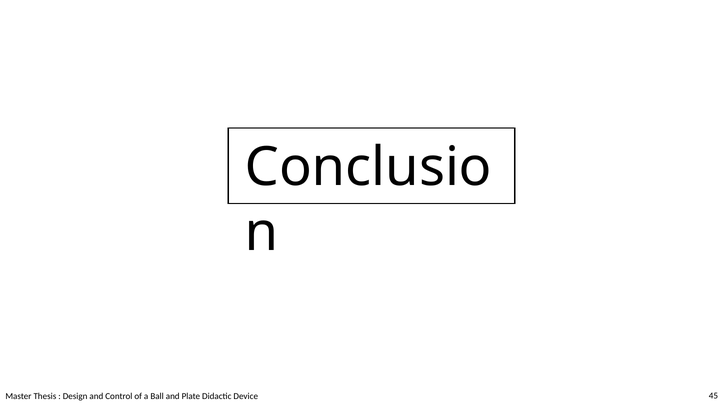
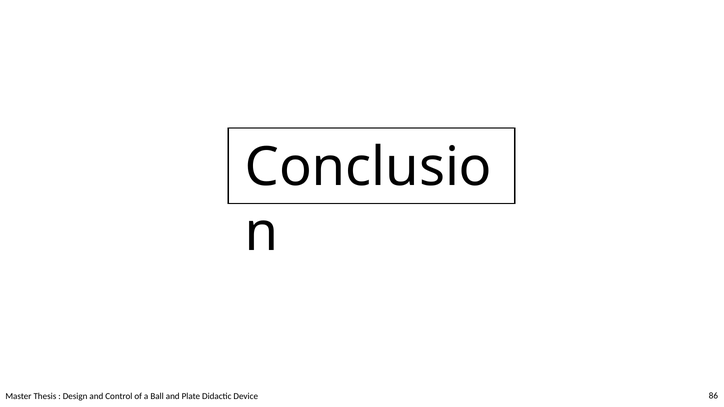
45: 45 -> 86 (713, 396)
